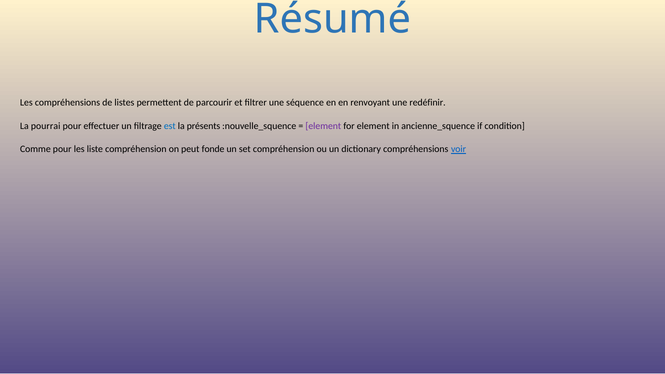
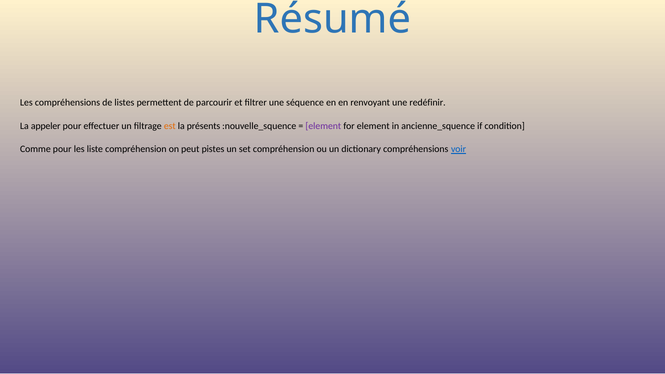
pourrai: pourrai -> appeler (46, 126)
est colour: blue -> orange (170, 126)
fonde: fonde -> pistes (213, 149)
